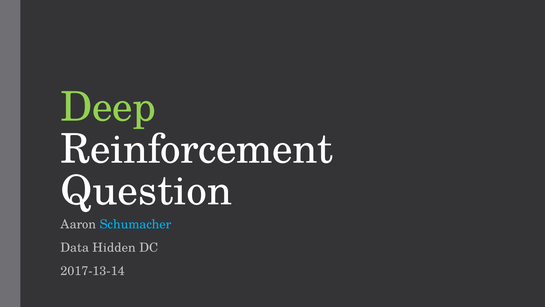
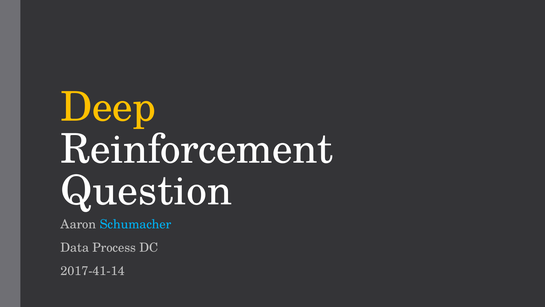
Deep colour: light green -> yellow (108, 107)
Hidden: Hidden -> Process (114, 247)
2017-13-14: 2017-13-14 -> 2017-41-14 (93, 271)
